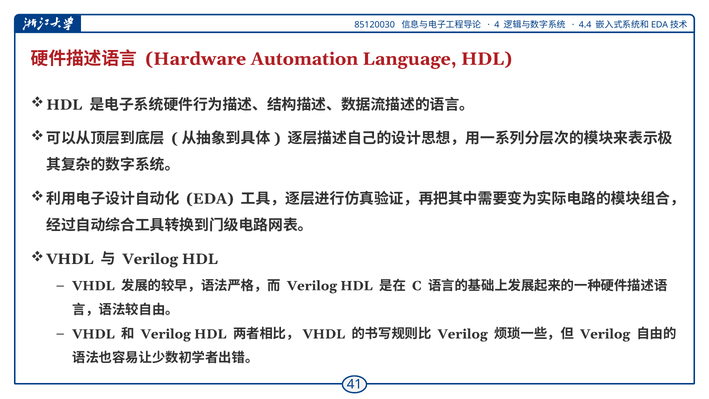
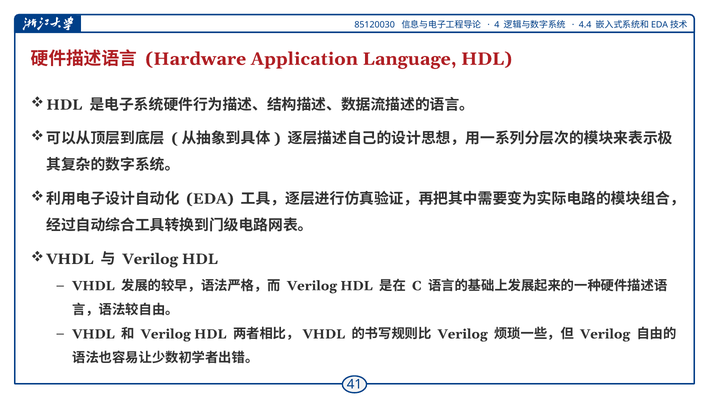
Automation: Automation -> Application (304, 59)
